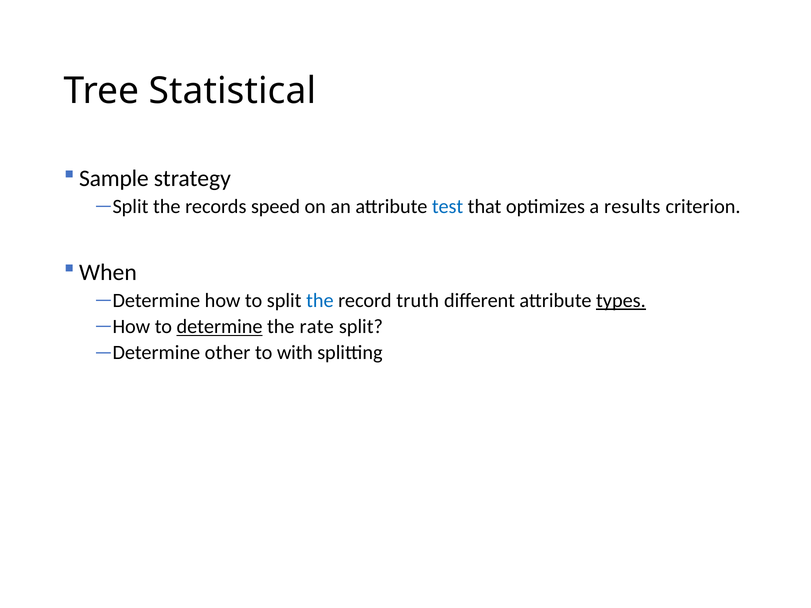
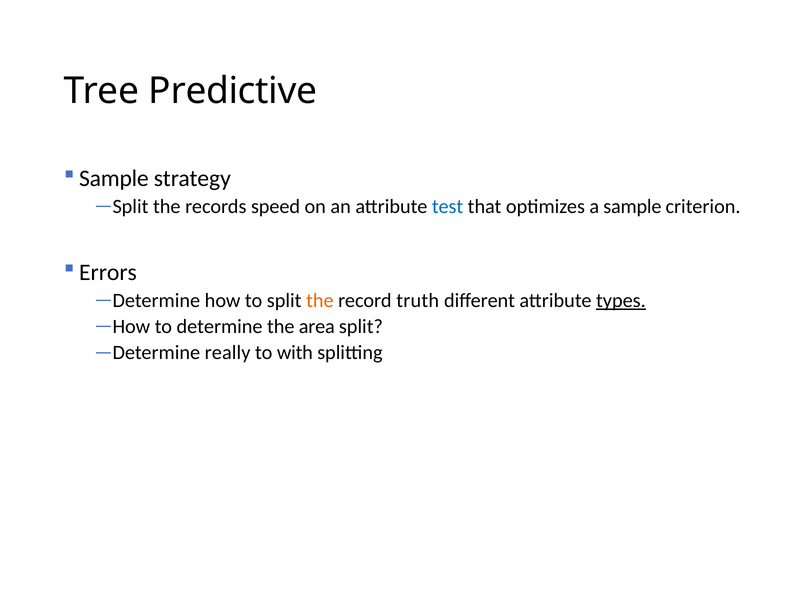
Statistical: Statistical -> Predictive (233, 91)
a results: results -> sample (632, 207)
When: When -> Errors (108, 273)
the colour: blue -> orange (320, 301)
determine underline: present -> none (220, 327)
rate: rate -> area (317, 327)
other: other -> really (228, 353)
